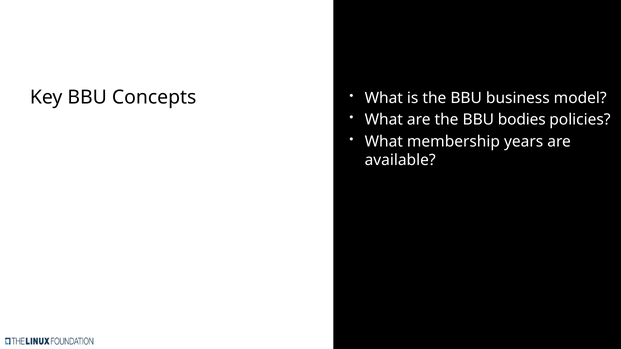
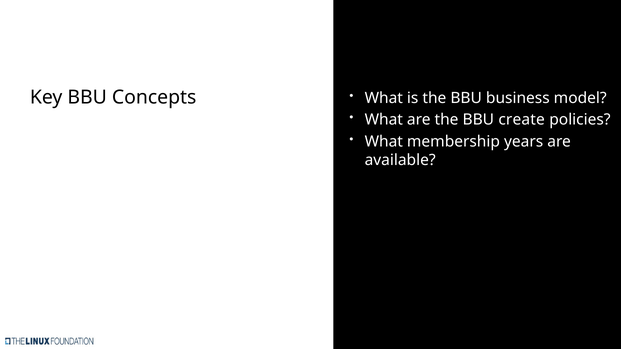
bodies: bodies -> create (522, 120)
